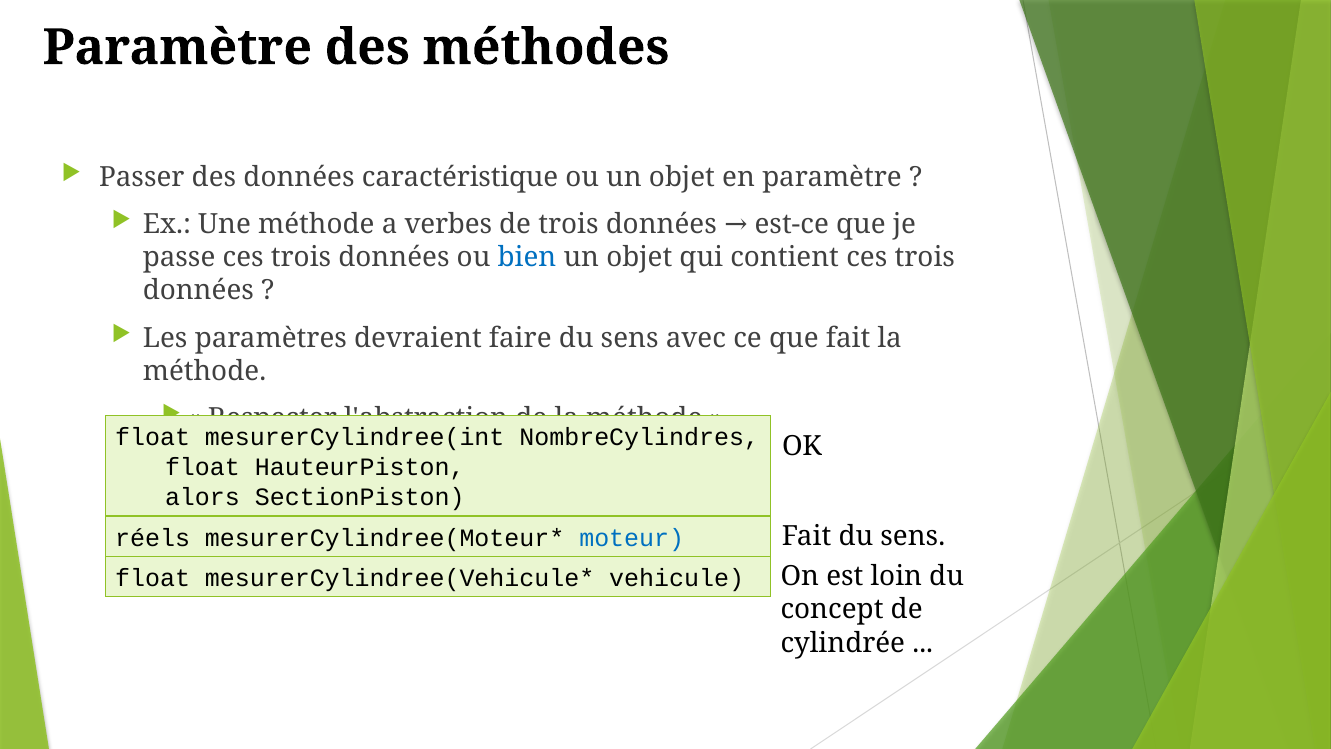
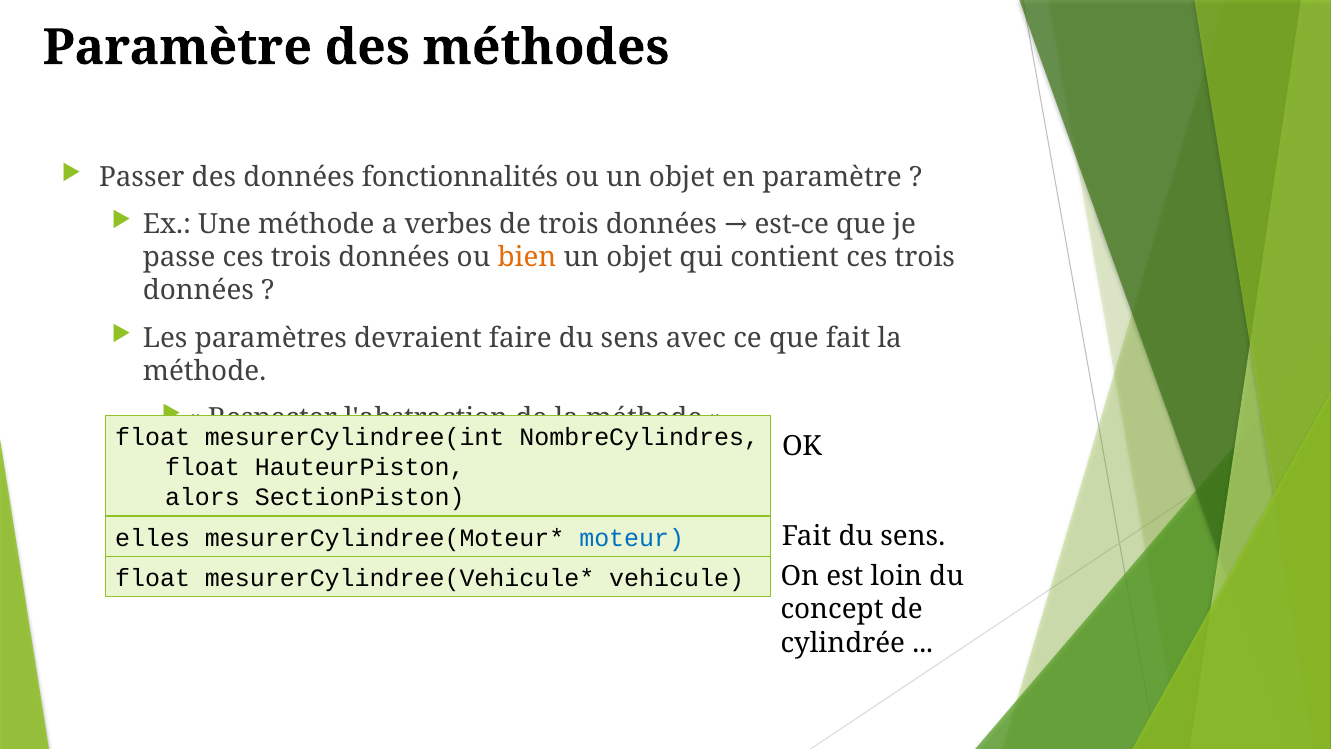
caractéristique: caractéristique -> fonctionnalités (460, 177)
bien colour: blue -> orange (527, 257)
réels: réels -> elles (153, 538)
